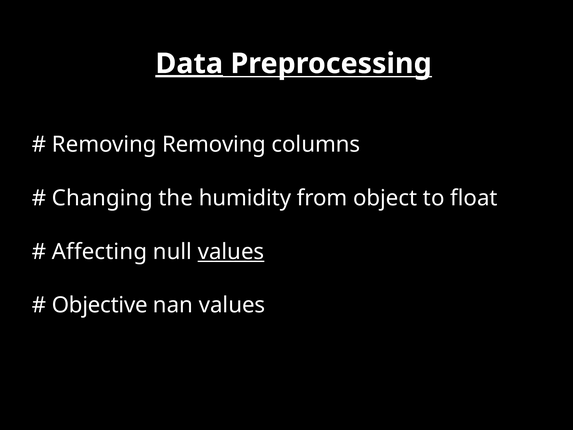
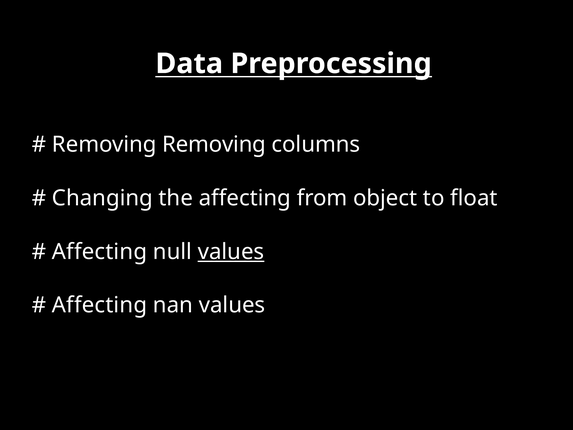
Data underline: present -> none (189, 64)
the humidity: humidity -> affecting (245, 198)
Objective: Objective -> Affecting (100, 305)
